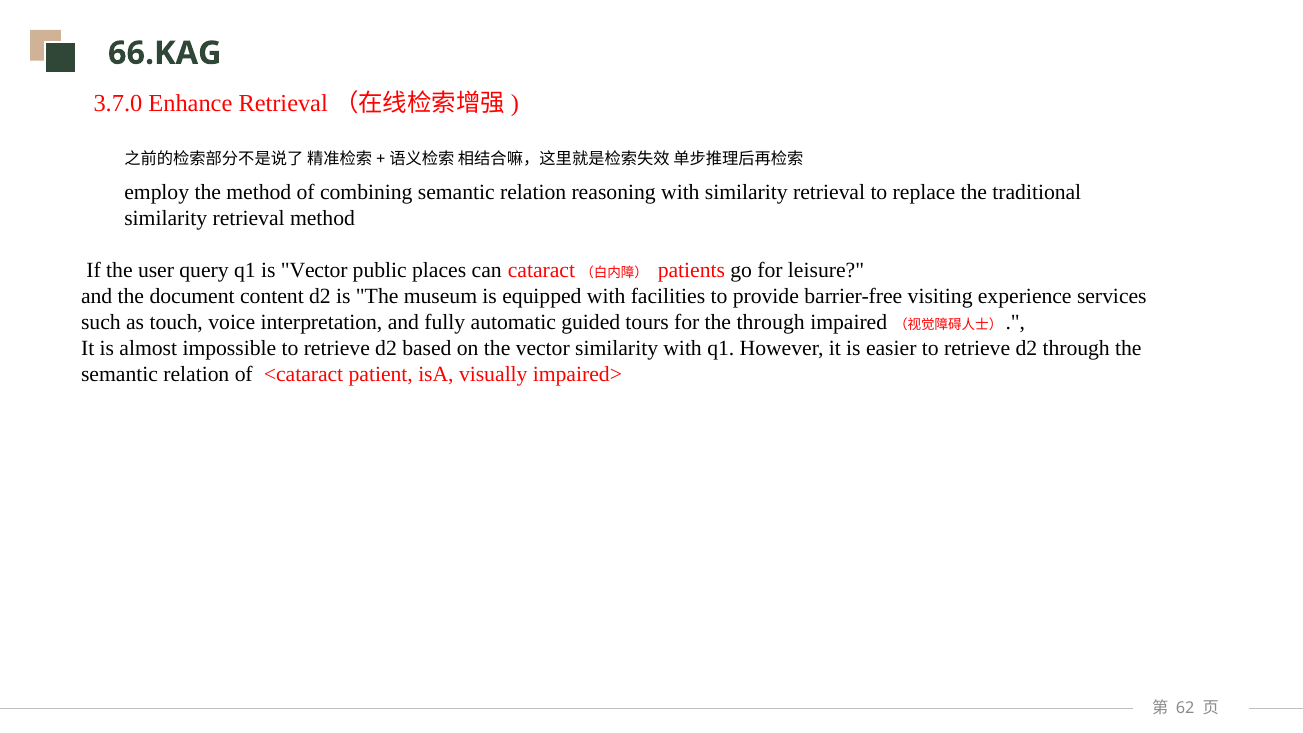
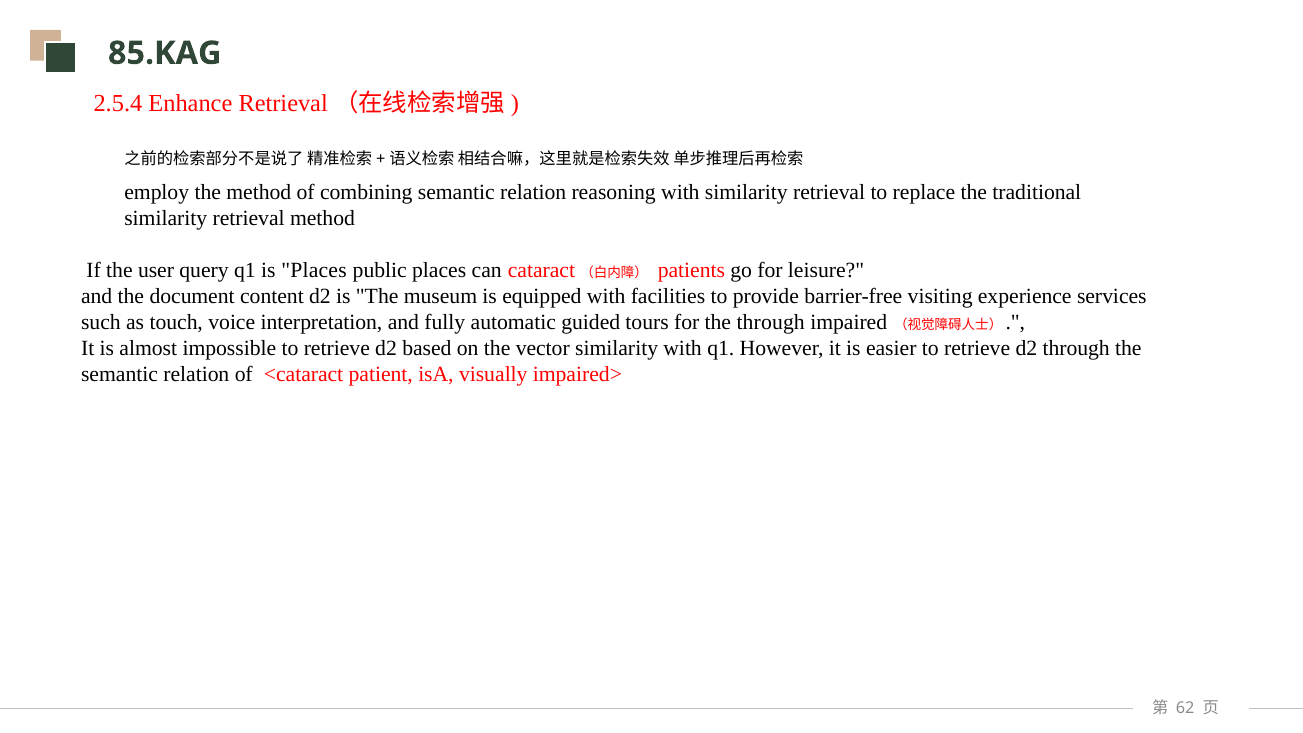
66.KAG: 66.KAG -> 85.KAG (165, 53)
3.7.0: 3.7.0 -> 2.5.4 (118, 103)
is Vector: Vector -> Places (314, 270)
